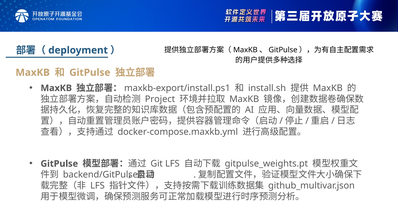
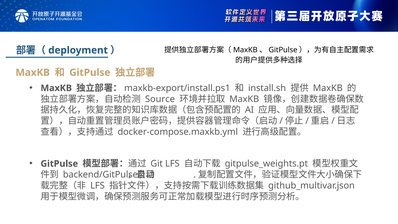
Project: Project -> Source (160, 99)
